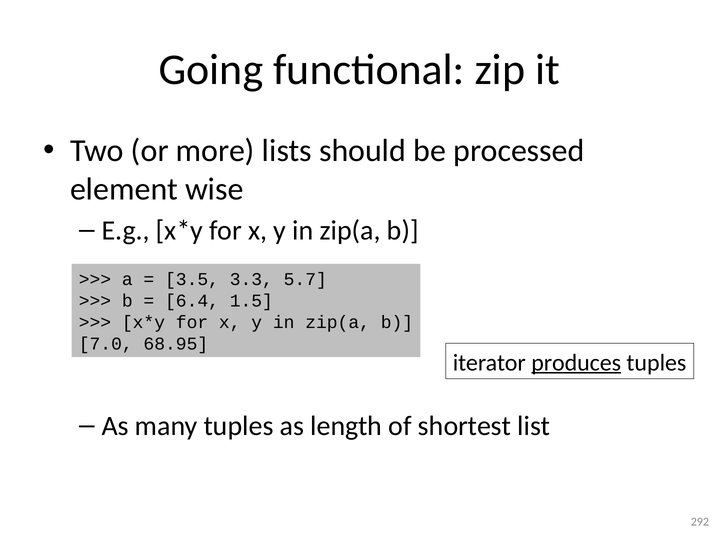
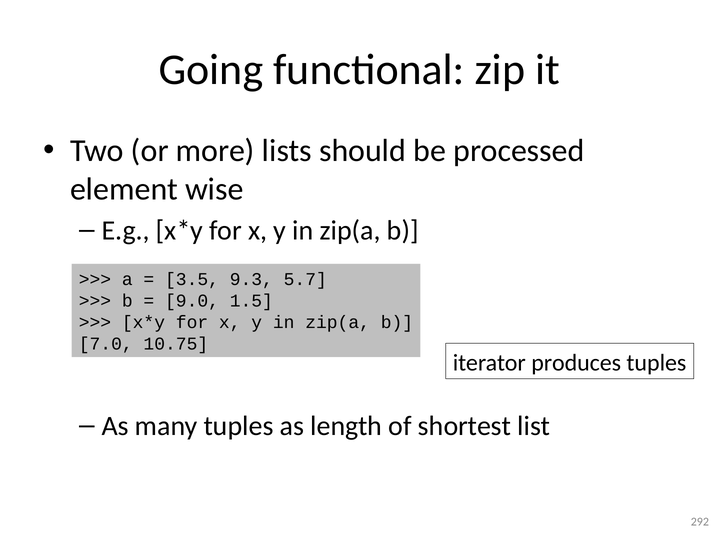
3.3: 3.3 -> 9.3 (251, 280)
6.4: 6.4 -> 9.0 (192, 301)
68.95: 68.95 -> 10.75 (176, 344)
produces underline: present -> none (576, 363)
